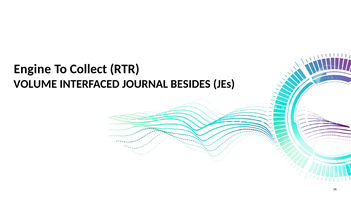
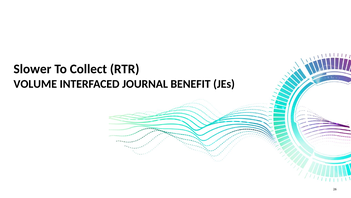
Engine: Engine -> Slower (32, 69)
BESIDES: BESIDES -> BENEFIT (191, 84)
